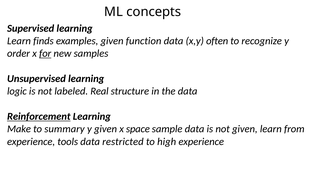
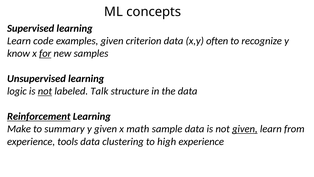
finds: finds -> code (43, 41)
function: function -> criterion (144, 41)
order: order -> know (19, 53)
not underline: none -> present (45, 91)
Real: Real -> Talk (99, 91)
space: space -> math (138, 129)
given underline: none -> present (245, 129)
restricted: restricted -> clustering (123, 141)
